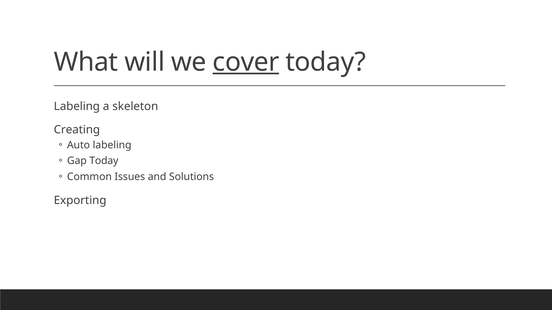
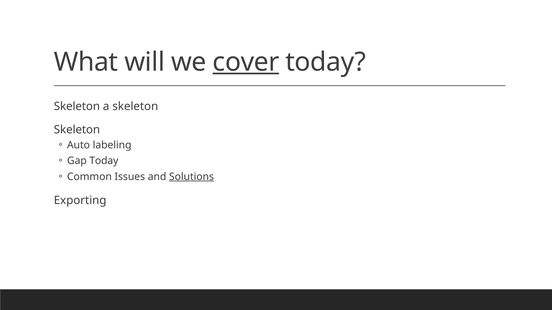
Labeling: Labeling -> Skeleton (77, 107)
Creating: Creating -> Skeleton (77, 130)
Solutions underline: none -> present (192, 177)
